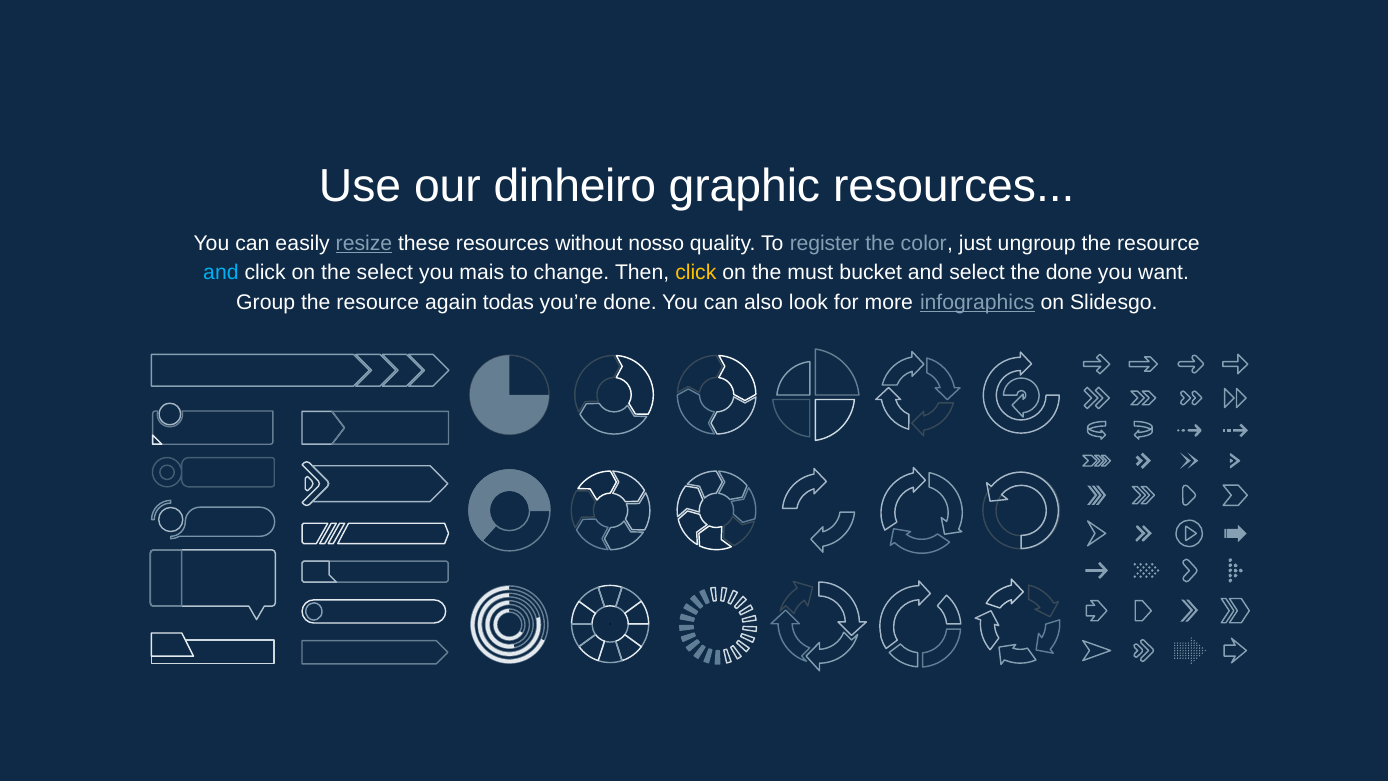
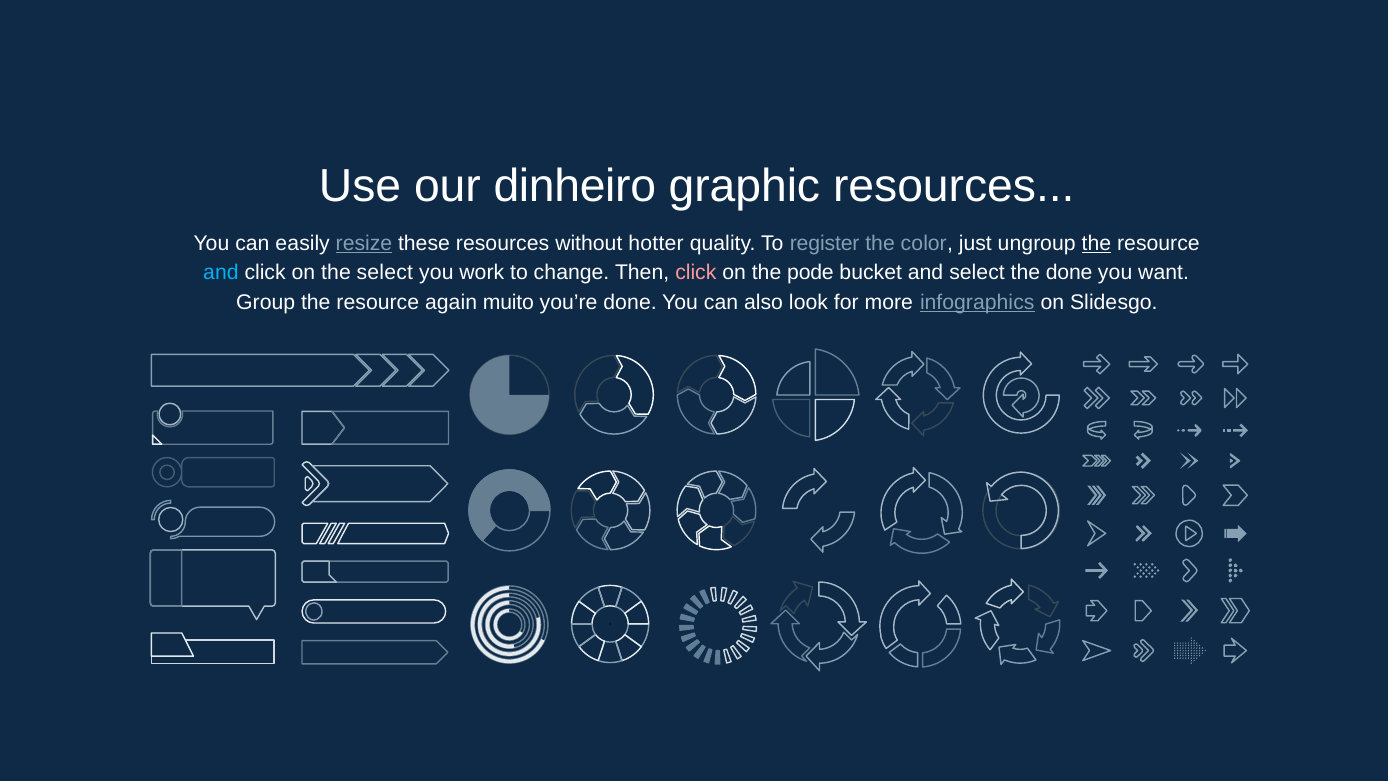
nosso: nosso -> hotter (656, 243)
the underline: none -> present (1096, 243)
mais: mais -> work (482, 273)
click colour: yellow -> pink (696, 273)
must: must -> pode (810, 273)
todas: todas -> muito (508, 302)
